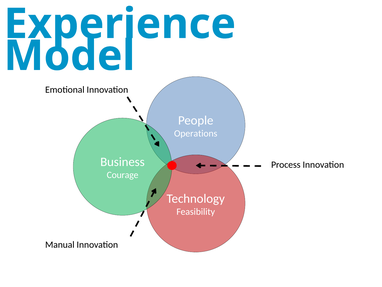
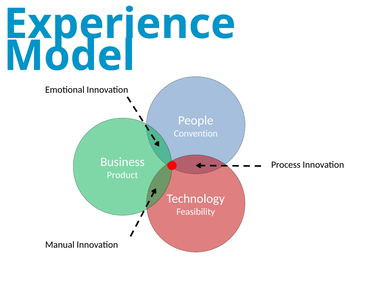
Operations: Operations -> Convention (196, 133)
Courage: Courage -> Product (122, 175)
